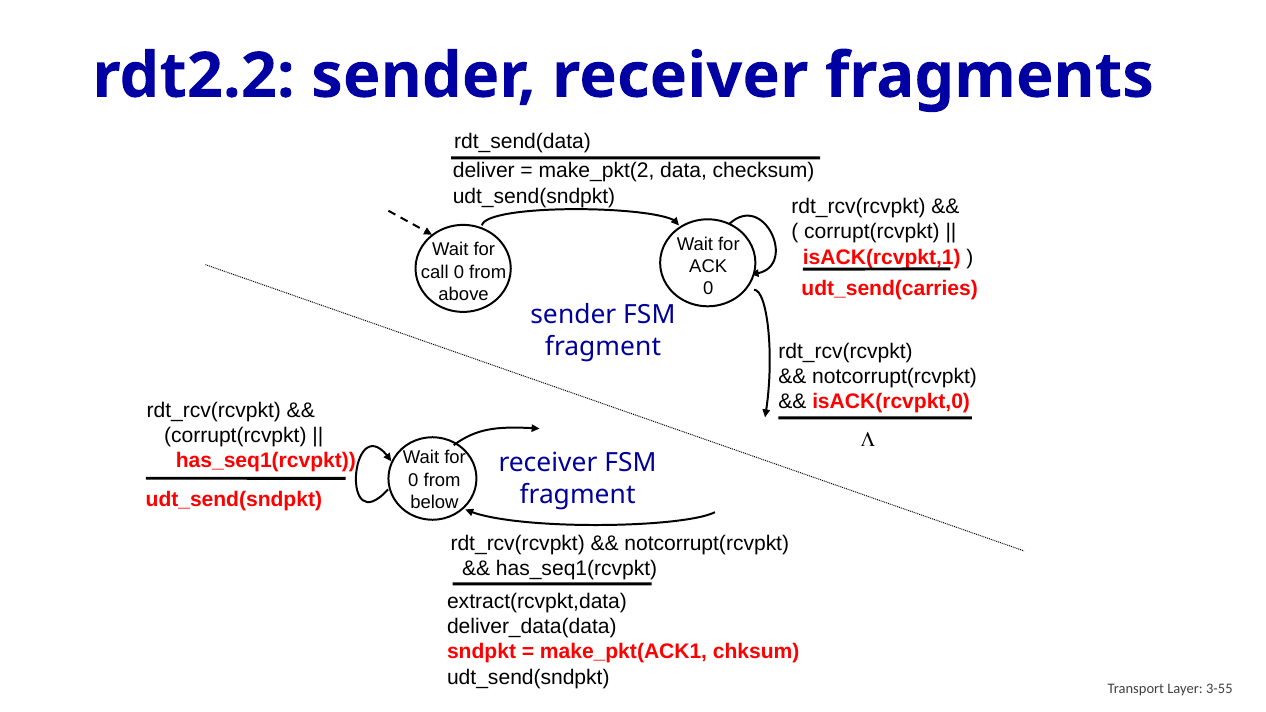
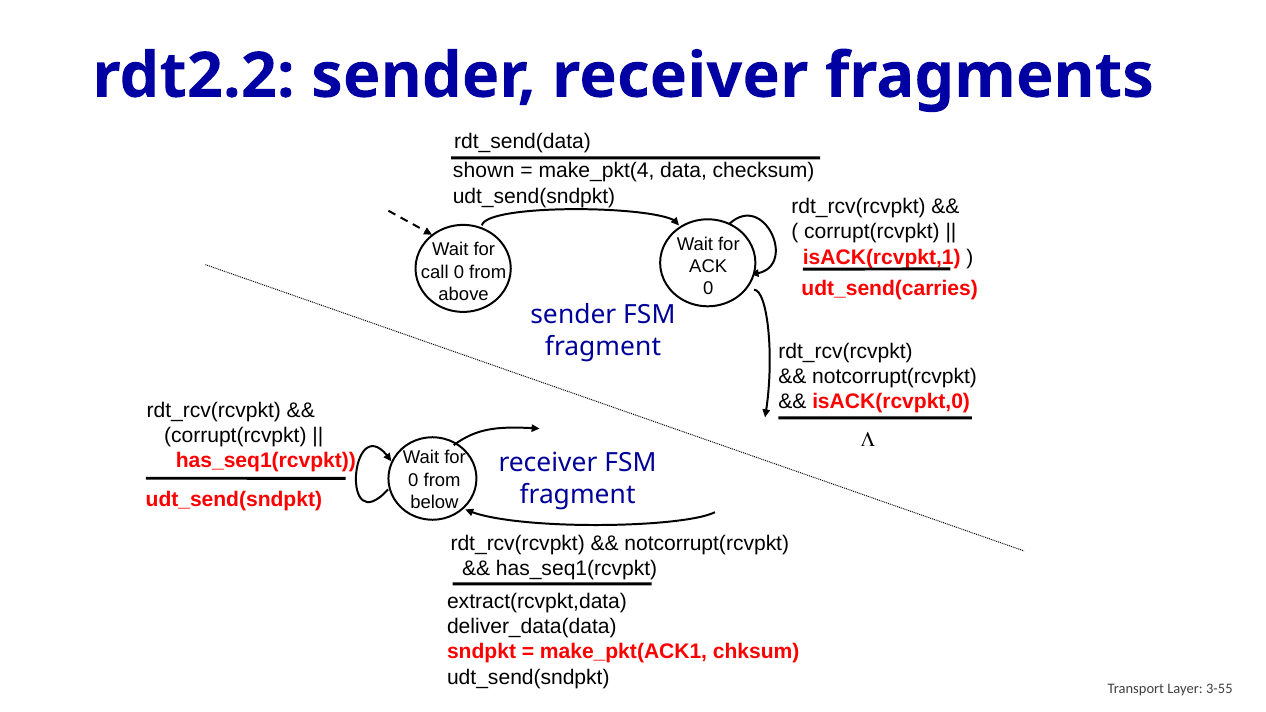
deliver: deliver -> shown (484, 171)
make_pkt(2: make_pkt(2 -> make_pkt(4 (597, 171)
